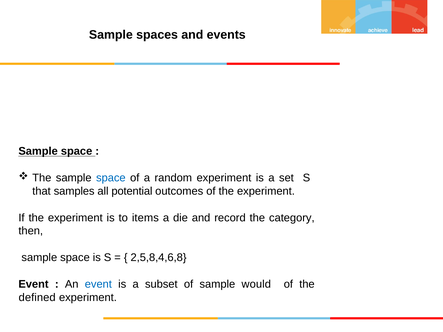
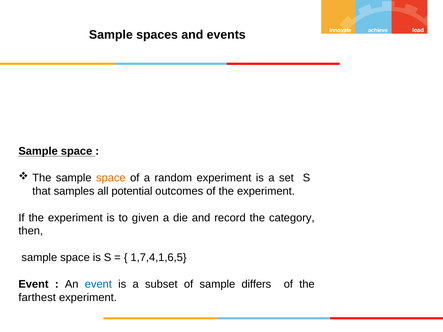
space colour: blue -> orange (111, 178)
items: items -> given (145, 218)
2,5,8,4,6,8: 2,5,8,4,6,8 -> 1,7,4,1,6,5 (159, 258)
would: would -> differs (256, 284)
defined: defined -> farthest (37, 298)
